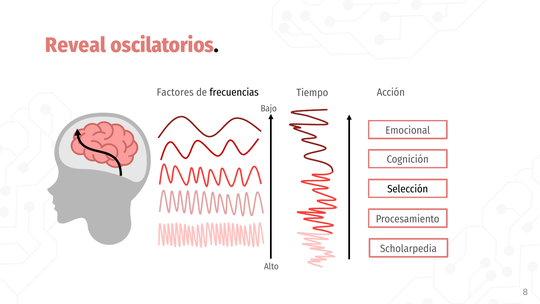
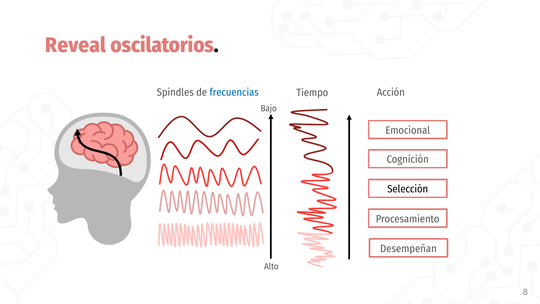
Factores: Factores -> Spindles (175, 92)
frecuencias colour: black -> blue (234, 92)
Scholarpedia: Scholarpedia -> Desempeñan (408, 248)
